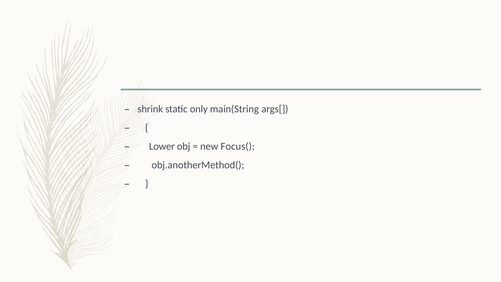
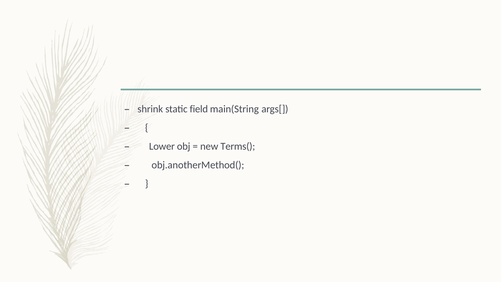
only: only -> field (199, 109)
Focus(: Focus( -> Terms( (238, 146)
